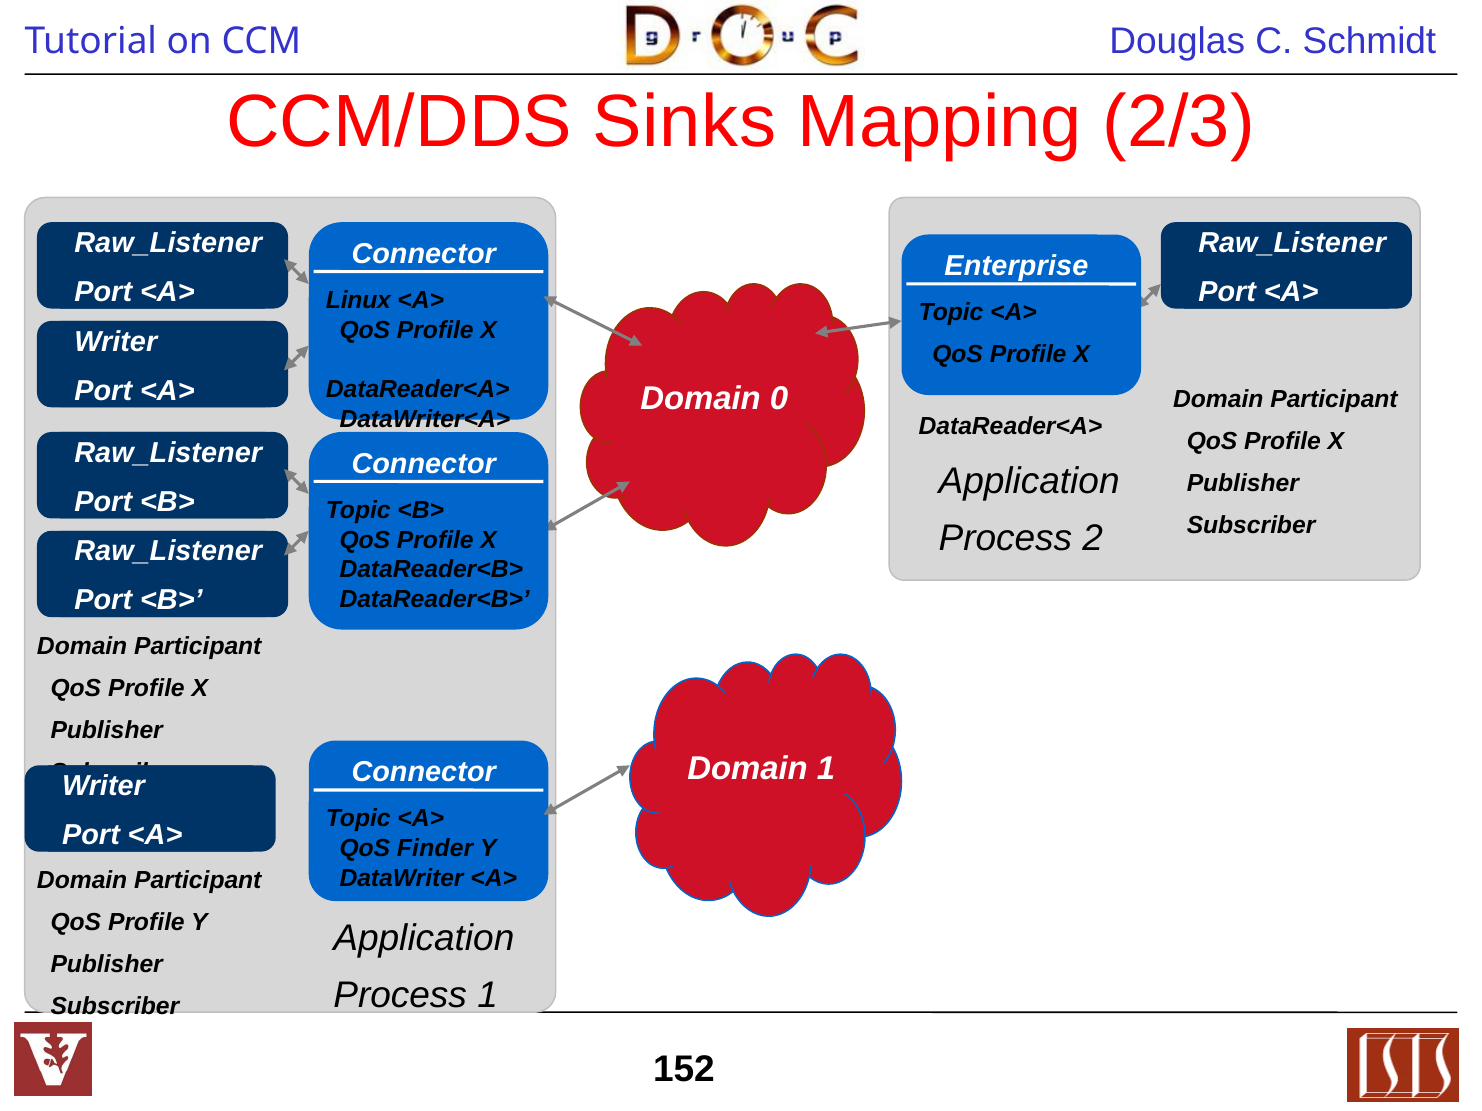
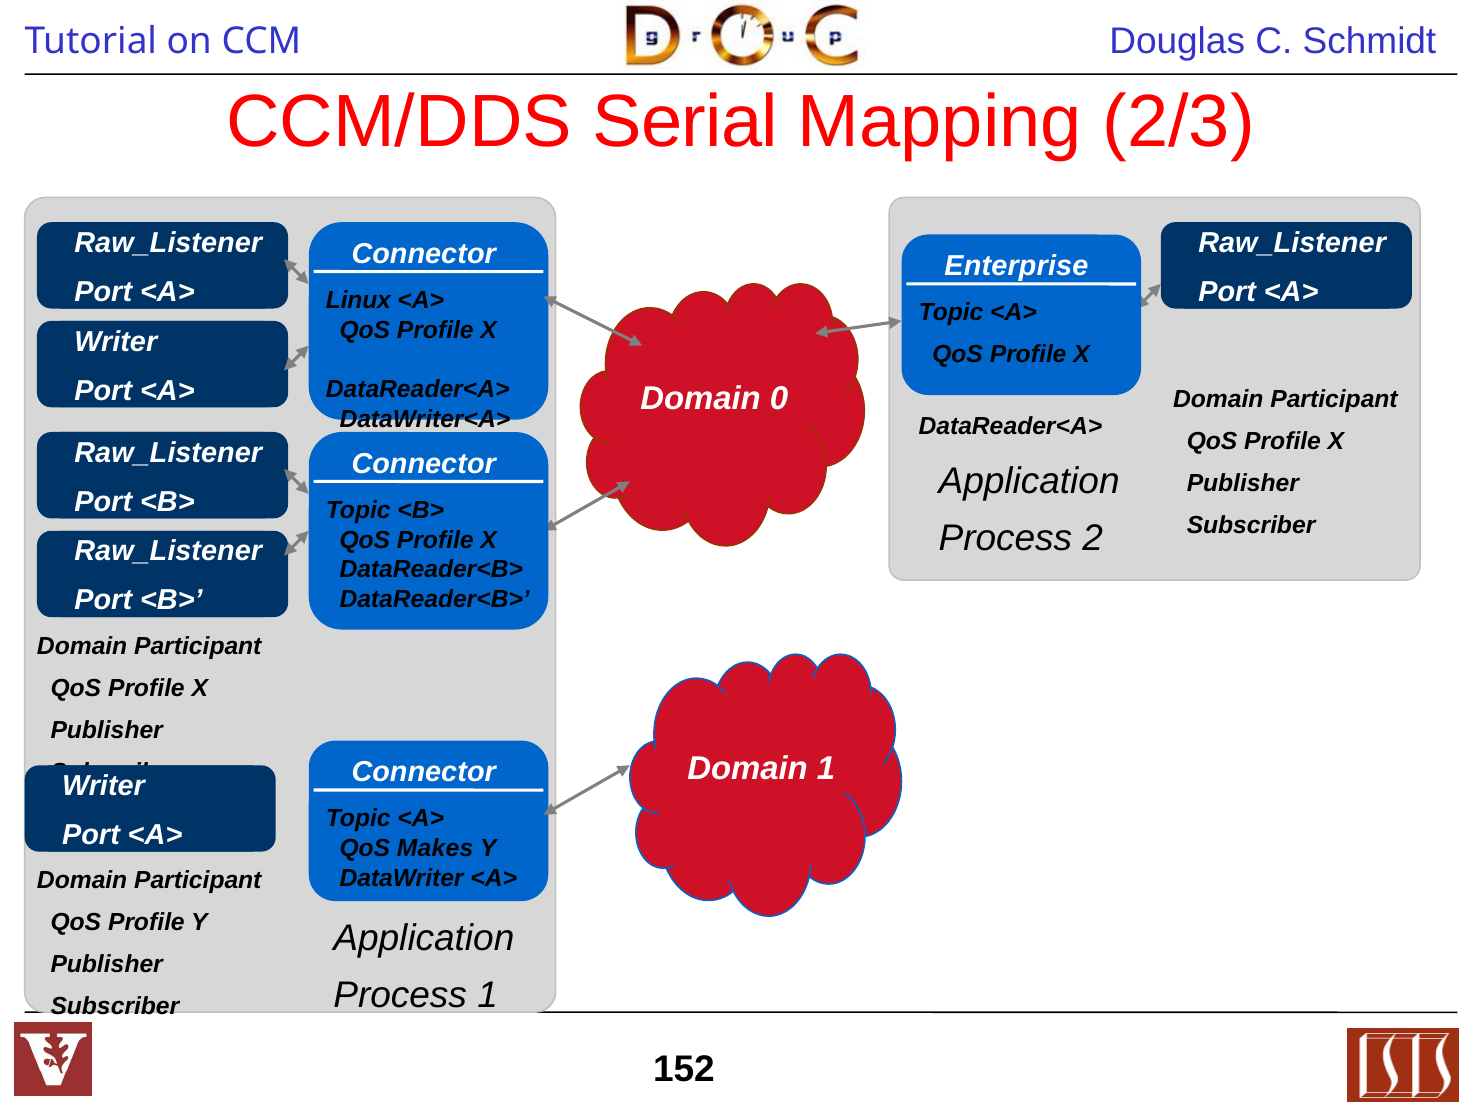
Sinks: Sinks -> Serial (685, 122)
Finder: Finder -> Makes (435, 849)
